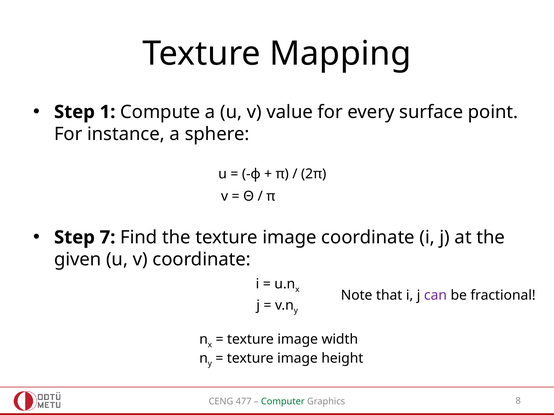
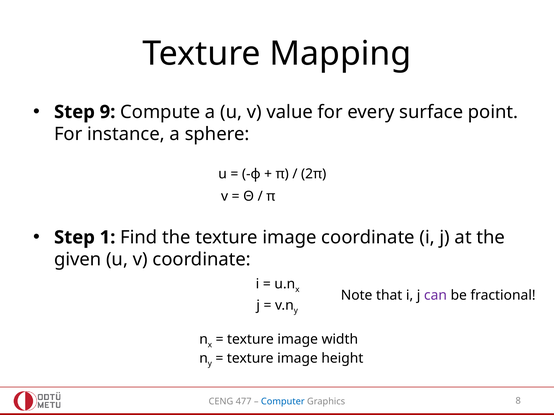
1: 1 -> 9 (108, 112)
7: 7 -> 1 (108, 238)
Computer colour: green -> blue (283, 402)
